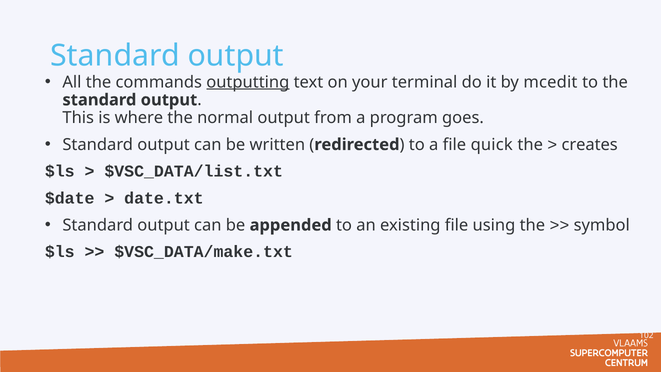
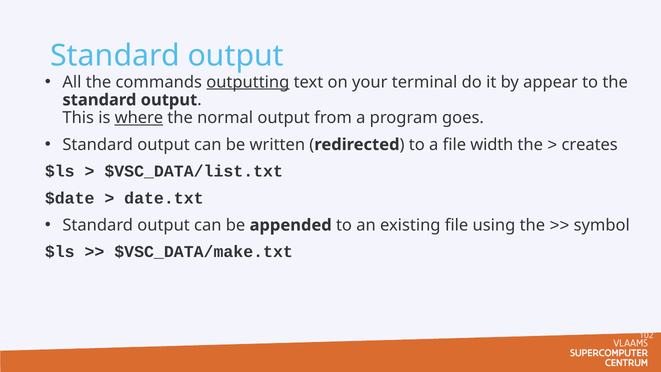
mcedit: mcedit -> appear (551, 82)
where underline: none -> present (139, 118)
quick: quick -> width (492, 145)
